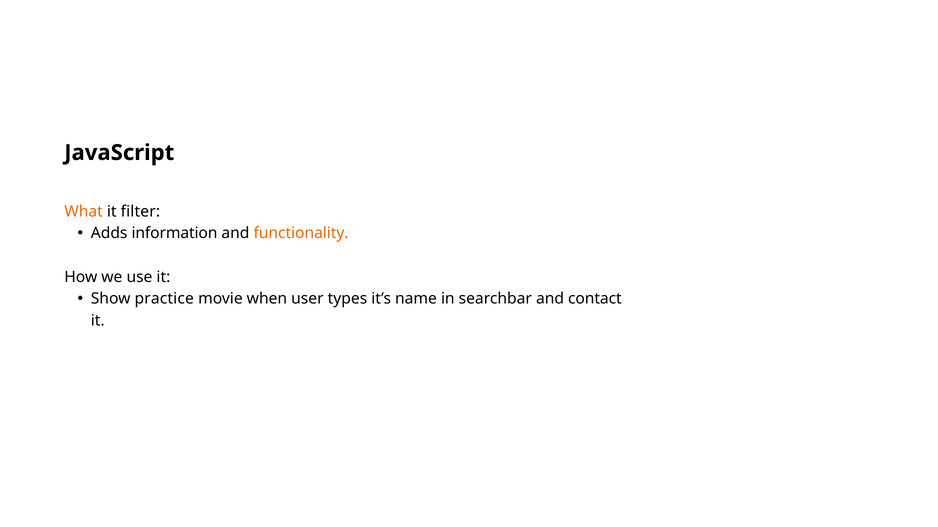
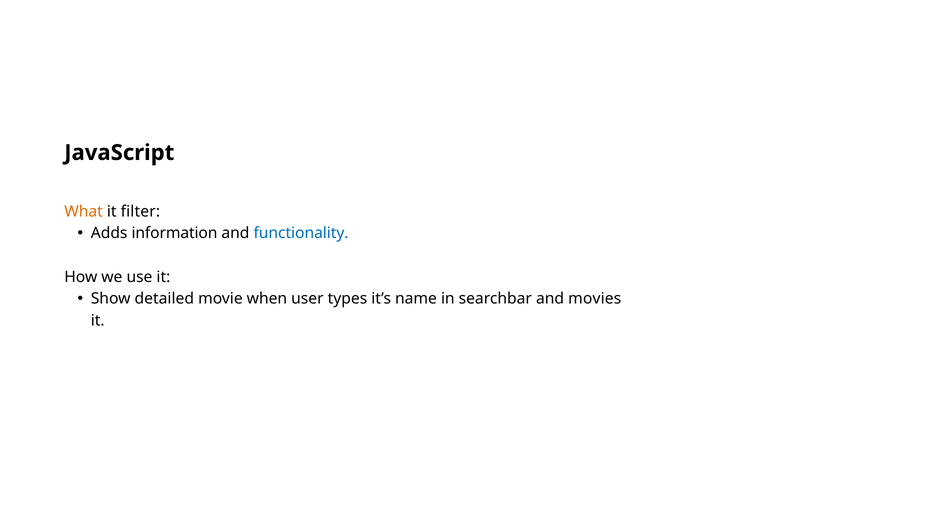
functionality colour: orange -> blue (301, 234)
practice: practice -> detailed (164, 299)
contact: contact -> movies (595, 299)
